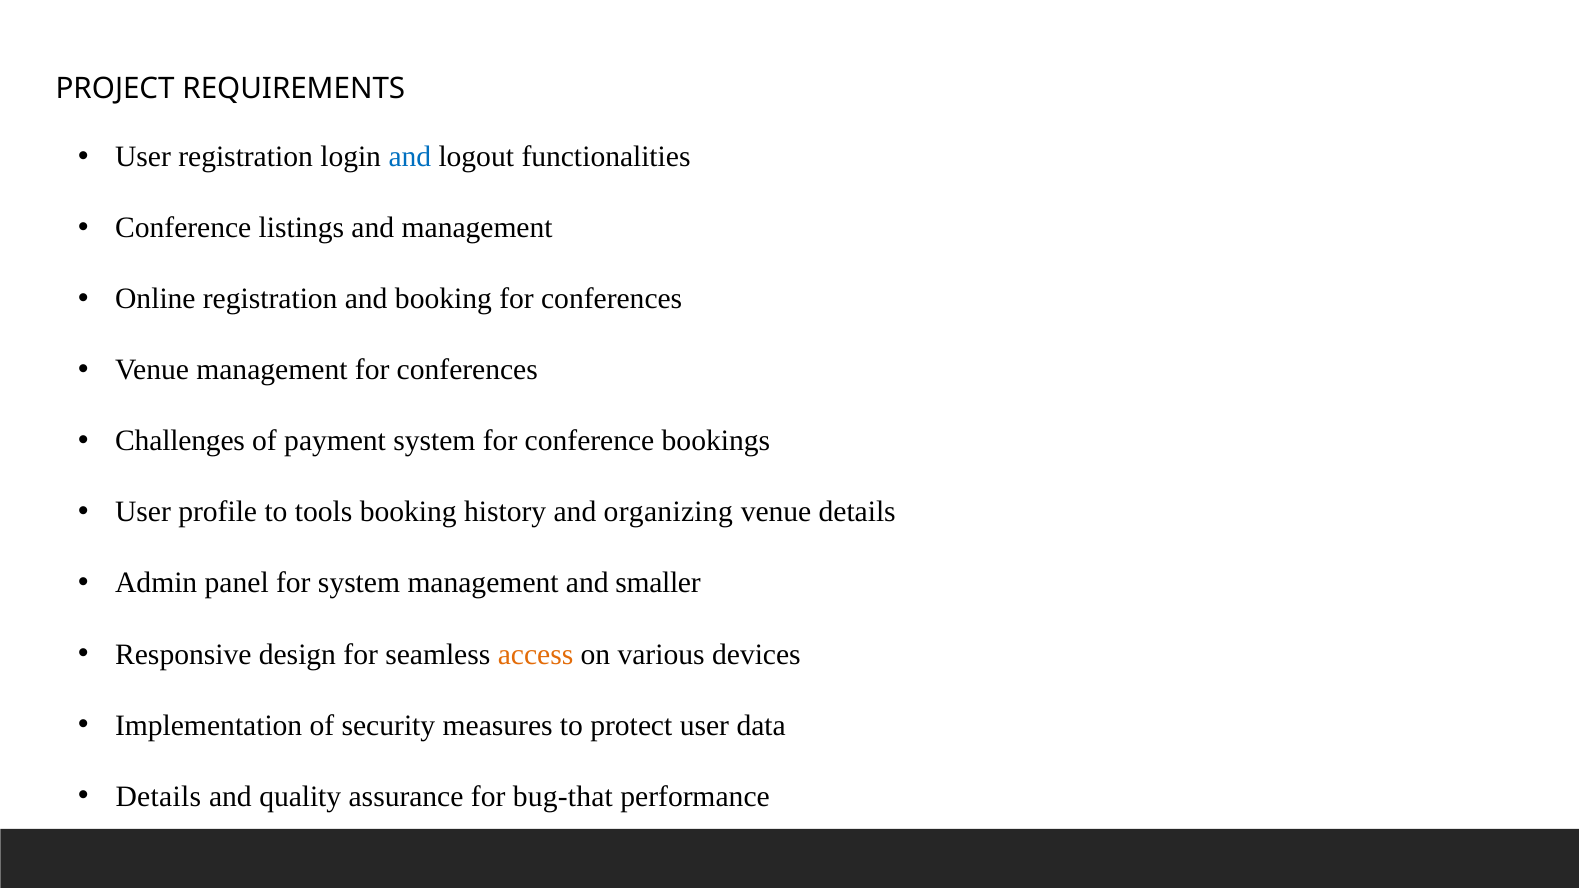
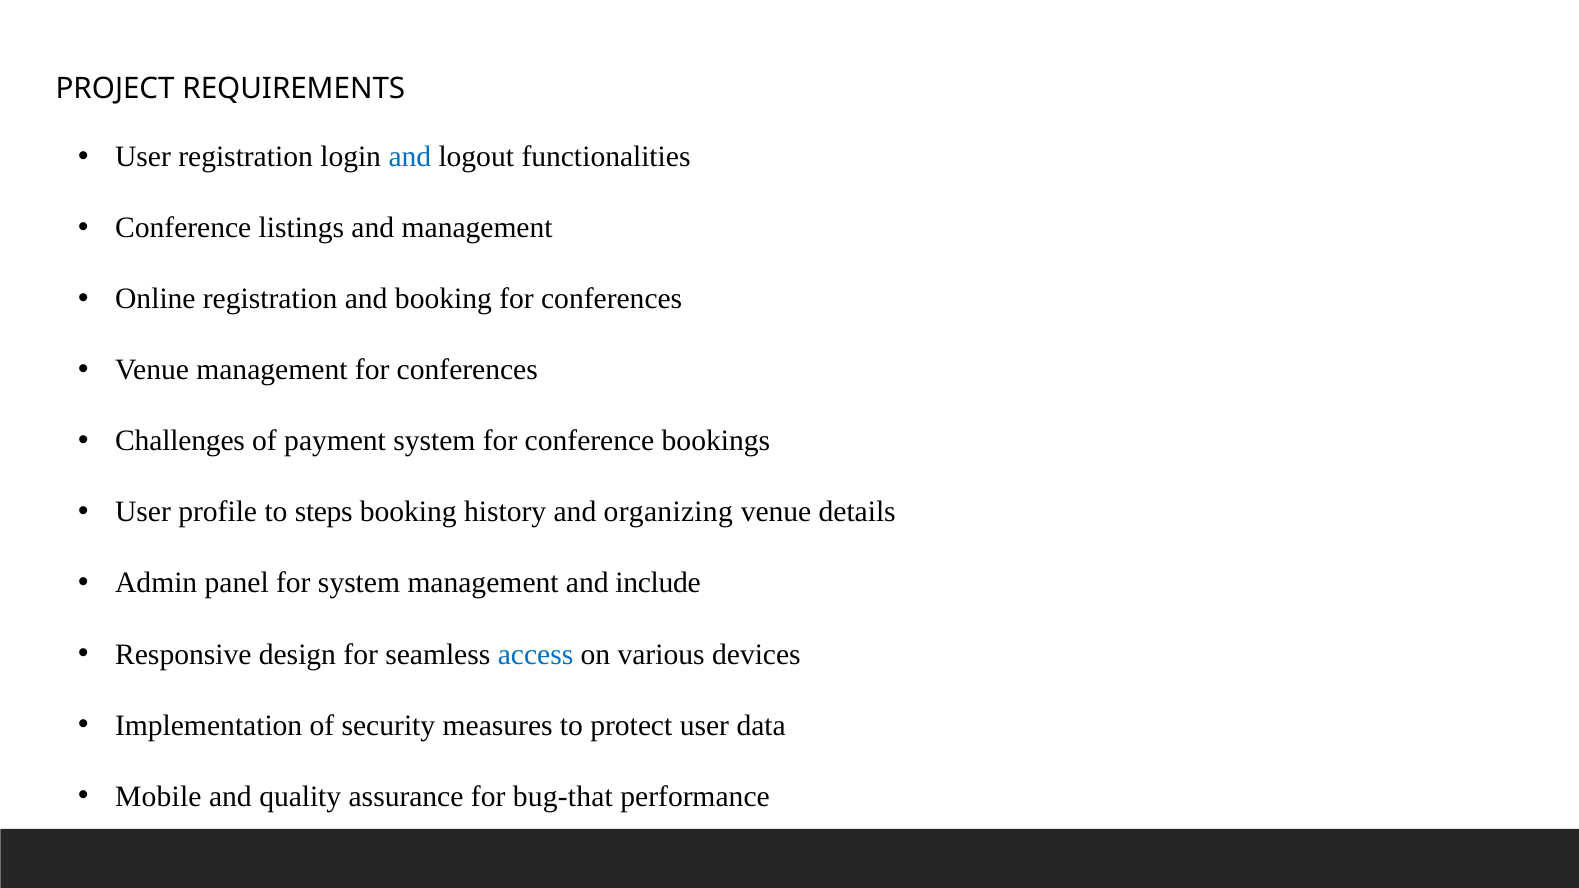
tools: tools -> steps (324, 512)
smaller: smaller -> include (658, 583)
access colour: orange -> blue (536, 654)
Details: Details -> Mobile (158, 796)
